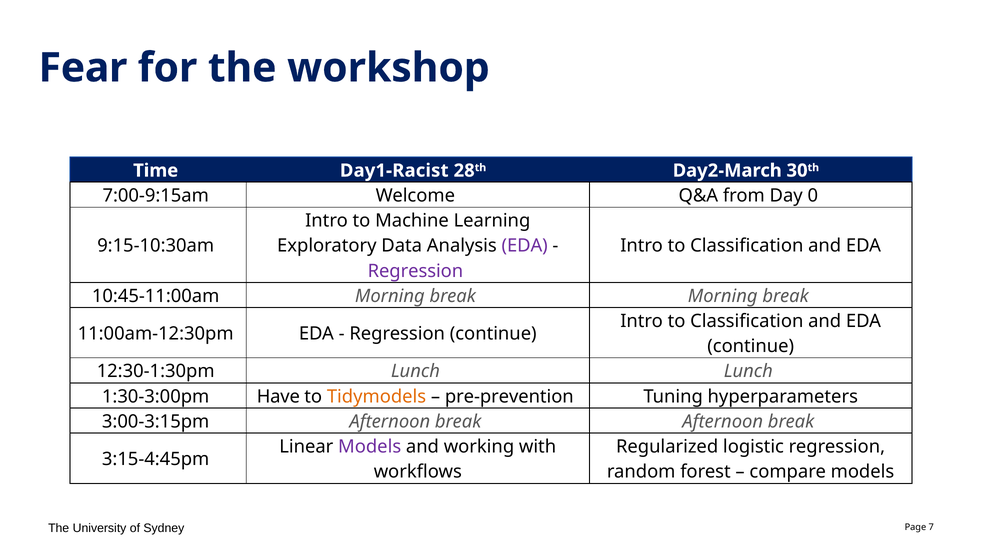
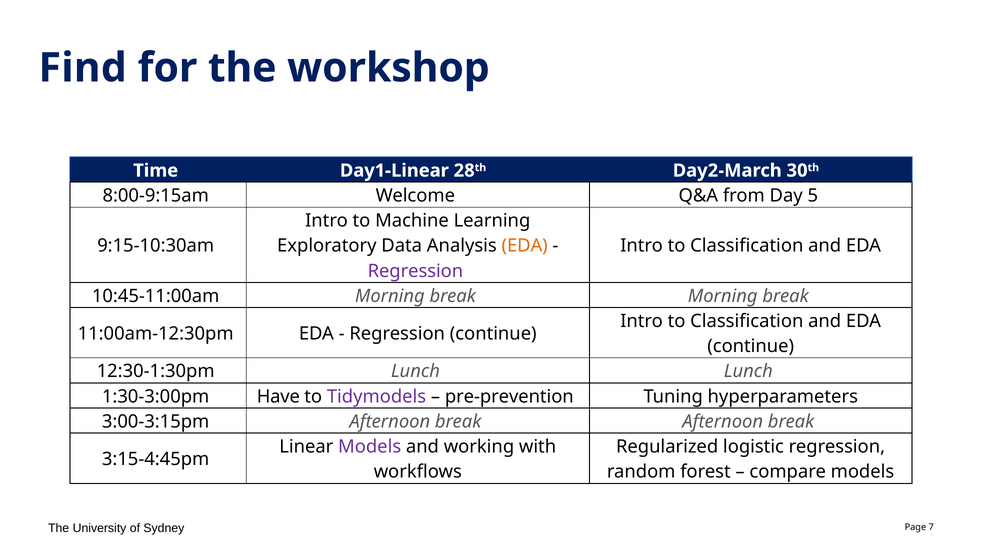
Fear: Fear -> Find (83, 68)
Day1-Racist: Day1-Racist -> Day1-Linear (394, 170)
7:00-9:15am: 7:00-9:15am -> 8:00-9:15am (156, 195)
0: 0 -> 5 (813, 195)
EDA colour: purple -> orange (525, 246)
Tidymodels colour: orange -> purple (377, 396)
